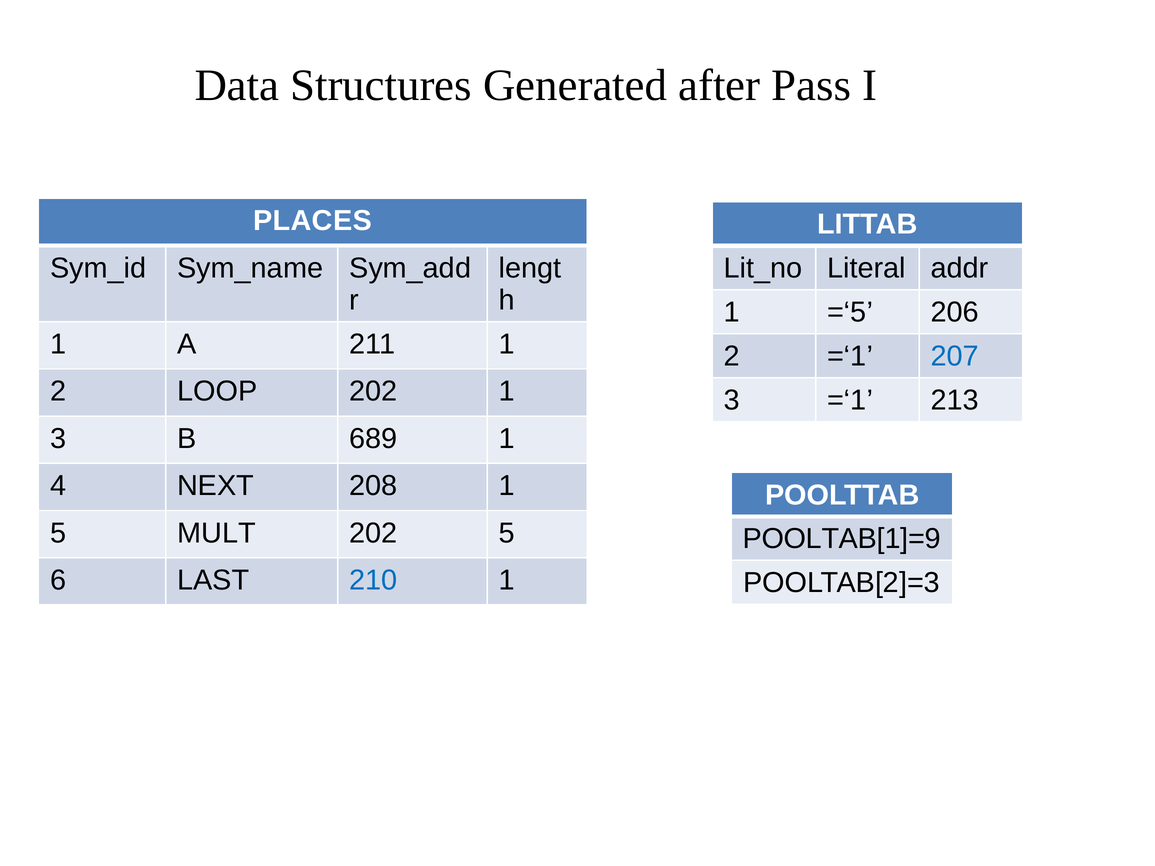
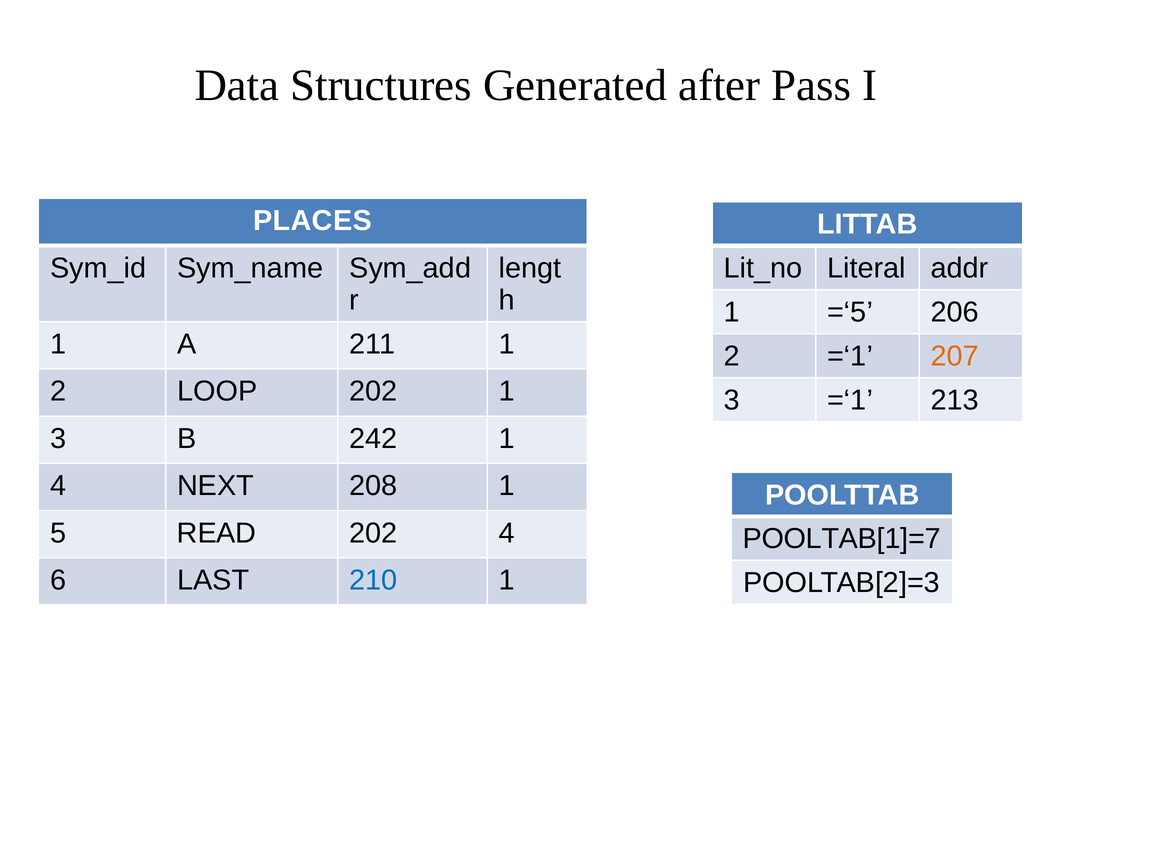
207 colour: blue -> orange (955, 356)
689: 689 -> 242 (373, 439)
MULT: MULT -> READ (217, 533)
202 5: 5 -> 4 (507, 533)
POOLTAB[1]=9: POOLTAB[1]=9 -> POOLTAB[1]=7 (842, 539)
